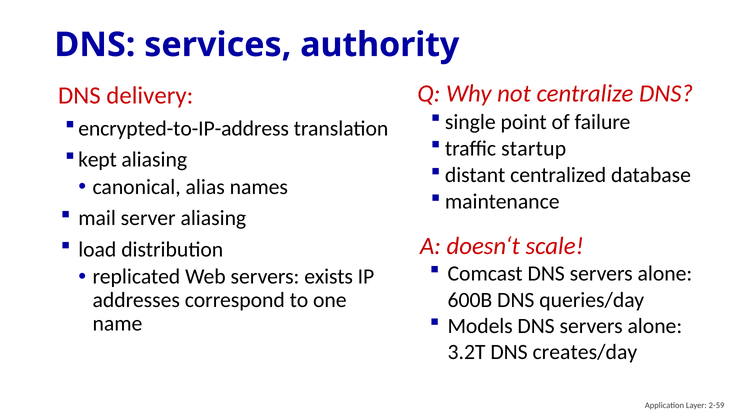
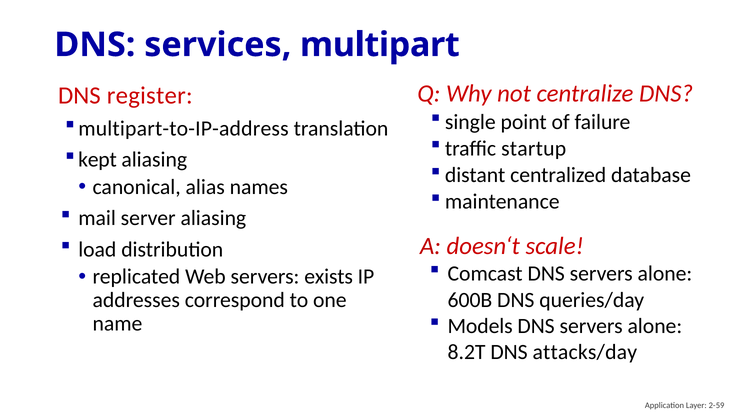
authority: authority -> multipart (380, 45)
delivery: delivery -> register (150, 95)
encrypted-to-IP-address: encrypted-to-IP-address -> multipart-to-IP-address (183, 128)
3.2T: 3.2T -> 8.2T (467, 352)
creates/day: creates/day -> attacks/day (585, 352)
